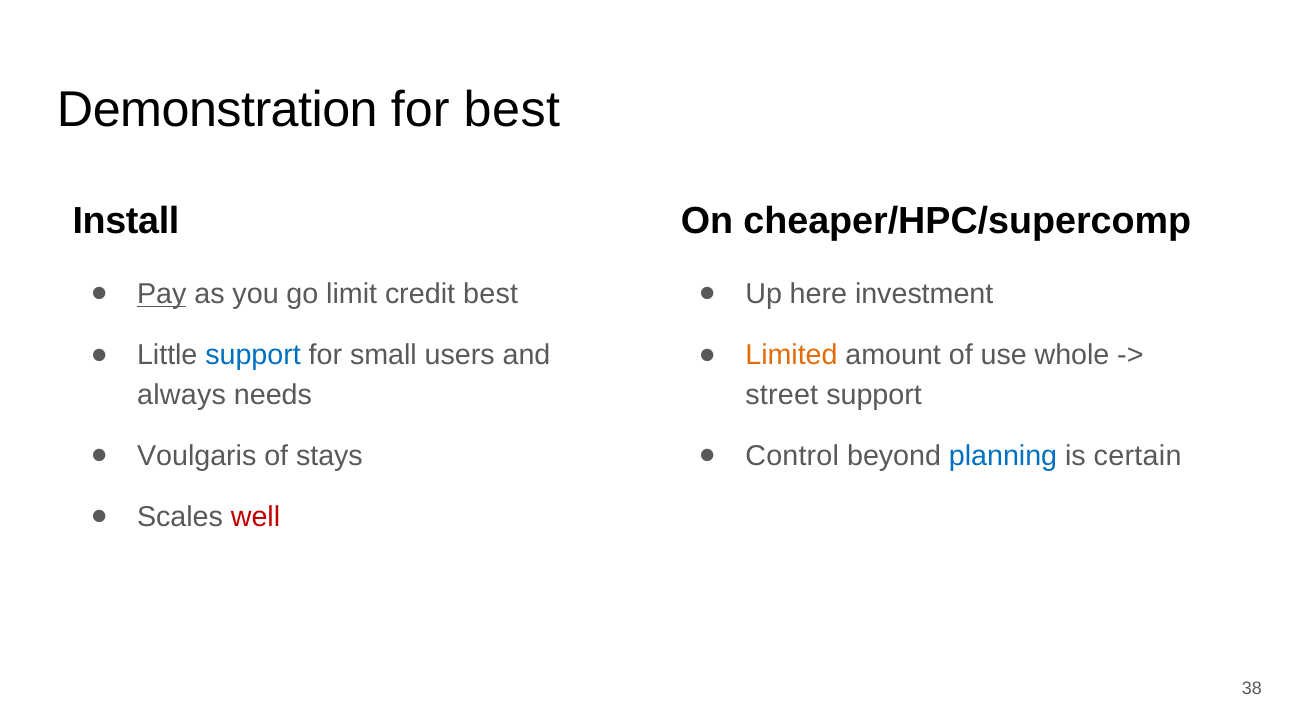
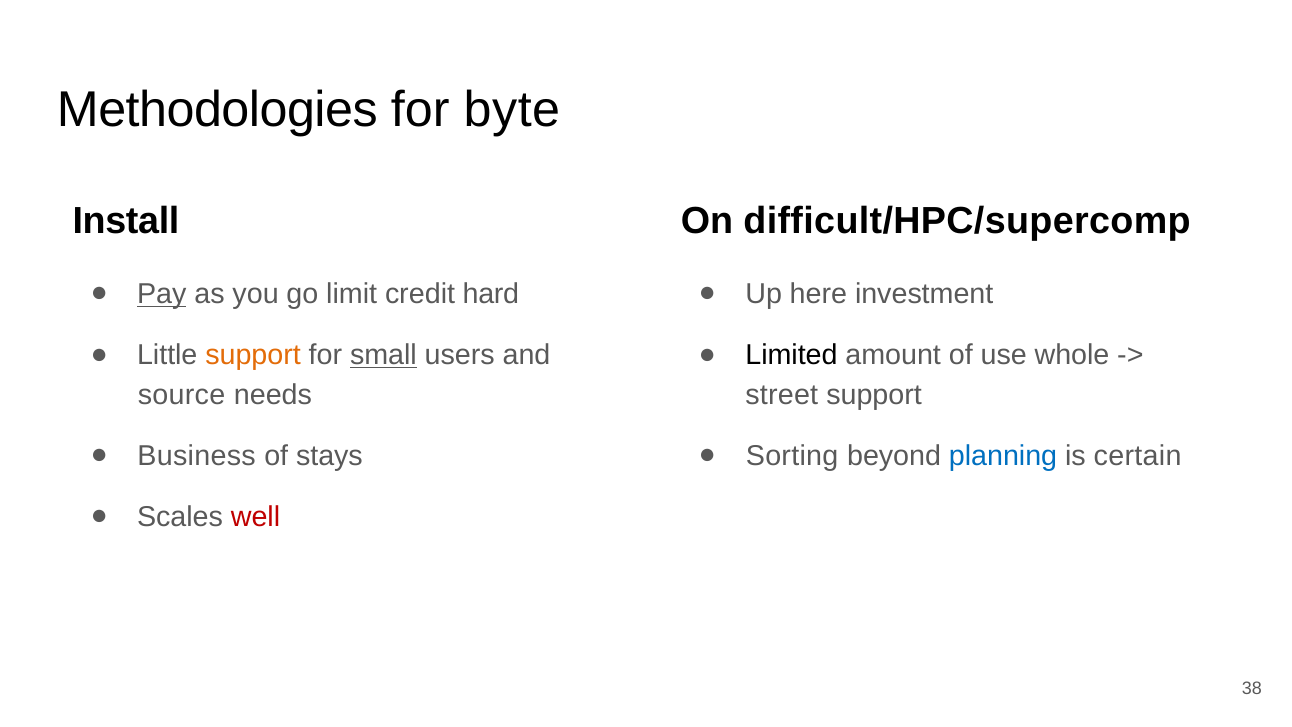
Demonstration: Demonstration -> Methodologies (217, 109)
for best: best -> byte (512, 109)
cheaper/HPC/supercomp: cheaper/HPC/supercomp -> difficult/HPC/supercomp (967, 221)
credit best: best -> hard (491, 294)
support colour: blue -> orange (253, 355)
small underline: none -> present (383, 355)
Limited colour: orange -> black (791, 355)
always: always -> source (182, 395)
Voulgaris: Voulgaris -> Business (197, 456)
Control: Control -> Sorting (792, 456)
